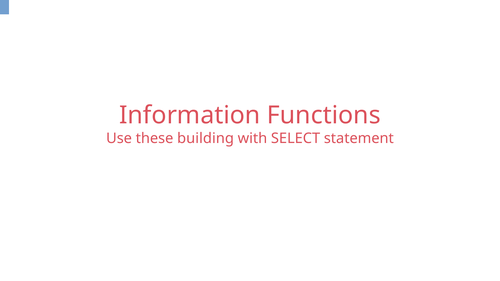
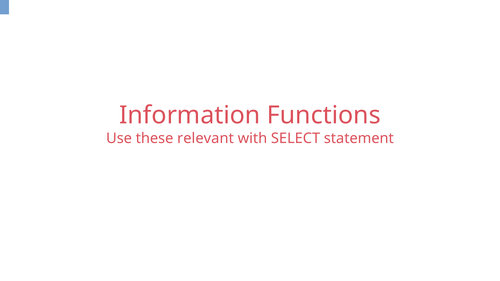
building: building -> relevant (206, 138)
